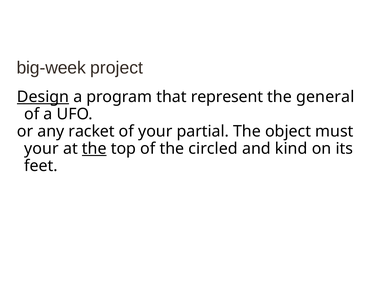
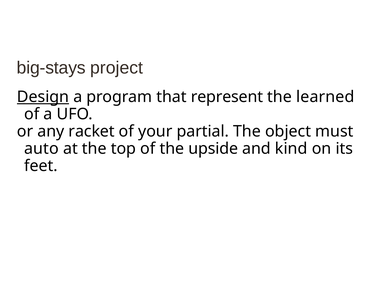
big-week: big-week -> big-stays (51, 68)
general: general -> learned (325, 97)
your: your -> auto (41, 149)
the underline: present -> none (94, 149)
circled: circled -> upside (213, 149)
